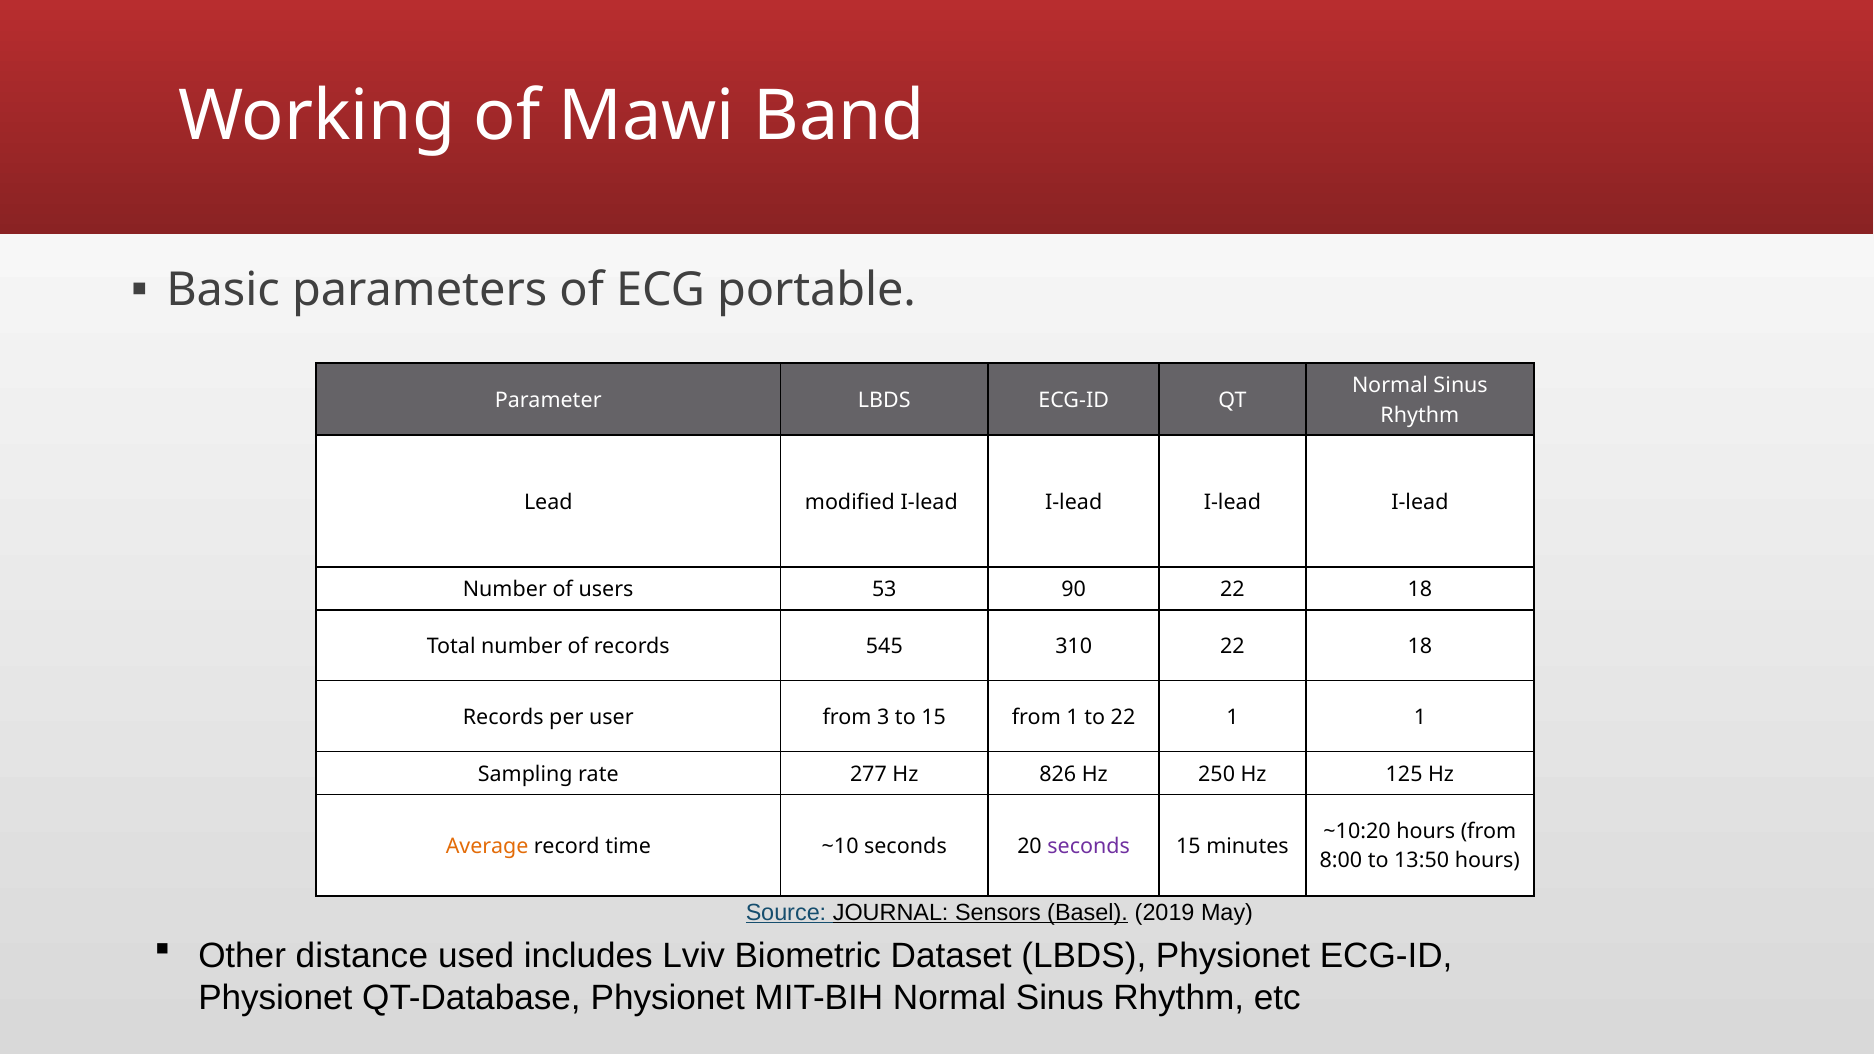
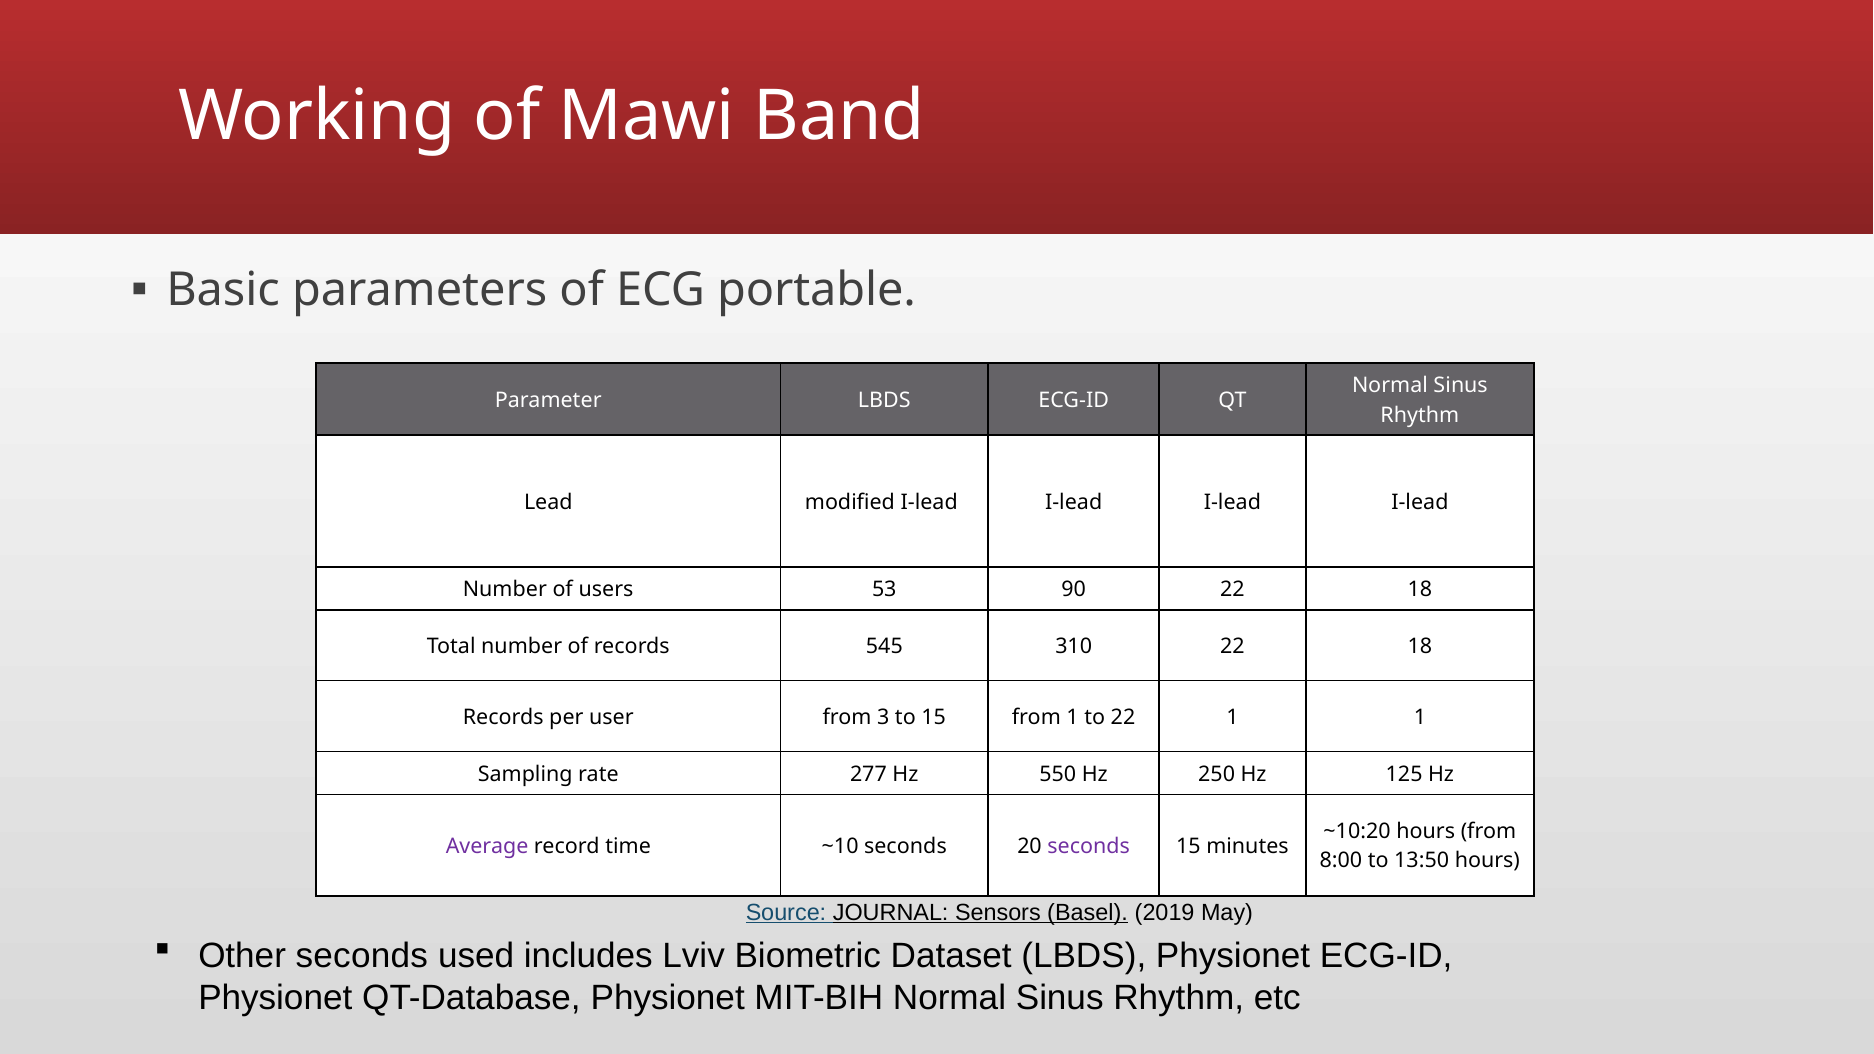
826: 826 -> 550 (1058, 774)
Average colour: orange -> purple (487, 846)
Other distance: distance -> seconds (362, 956)
